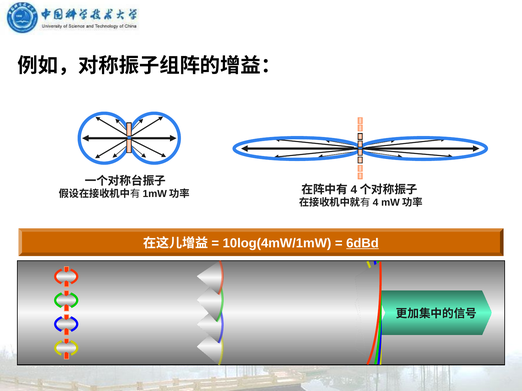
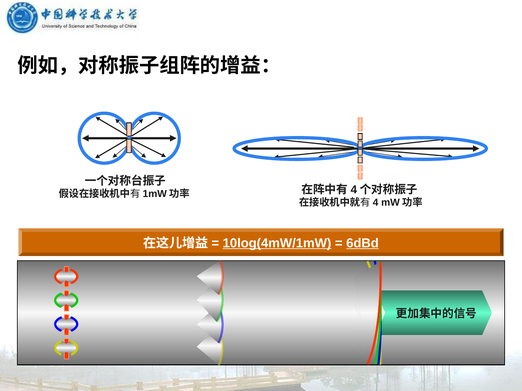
10log(4mW/1mW underline: none -> present (277, 243)
